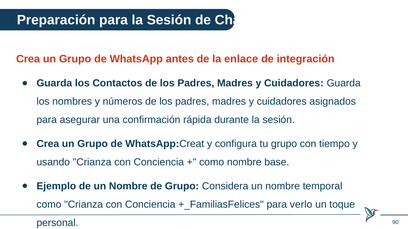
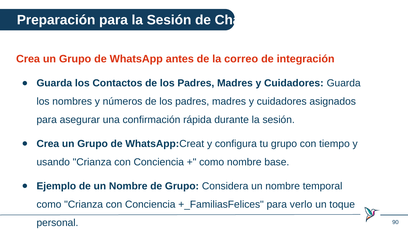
enlace: enlace -> correo (241, 59)
